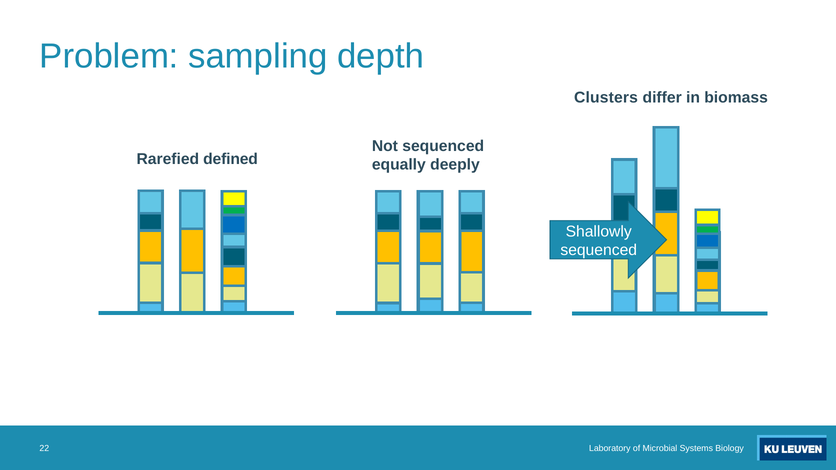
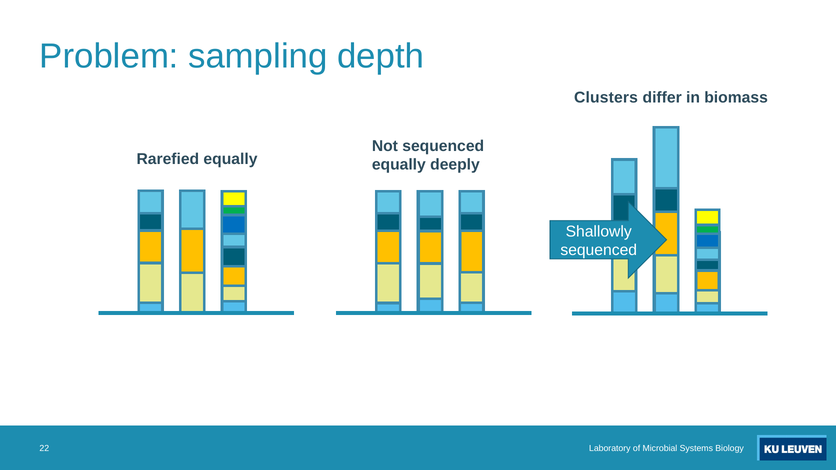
Rarefied defined: defined -> equally (230, 159)
